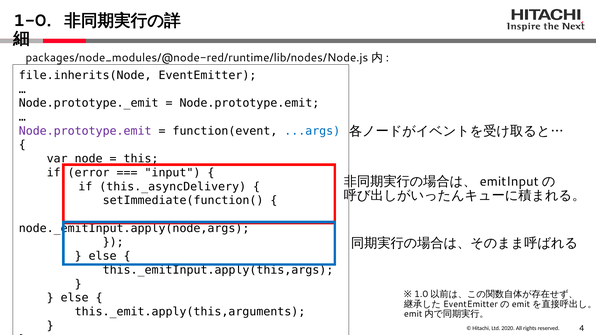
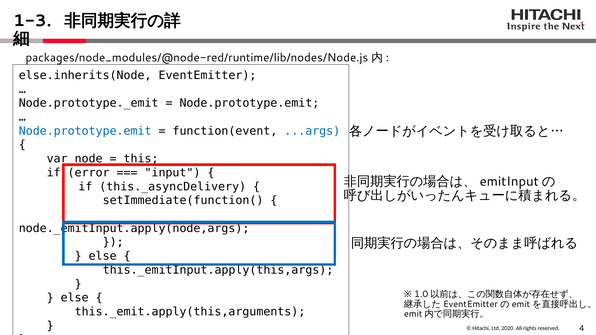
1-0: 1-0 -> 1-3 (32, 21)
file.inherits(Node: file.inherits(Node -> else.inherits(Node (85, 75)
Node.prototype.emit colour: purple -> blue (85, 131)
